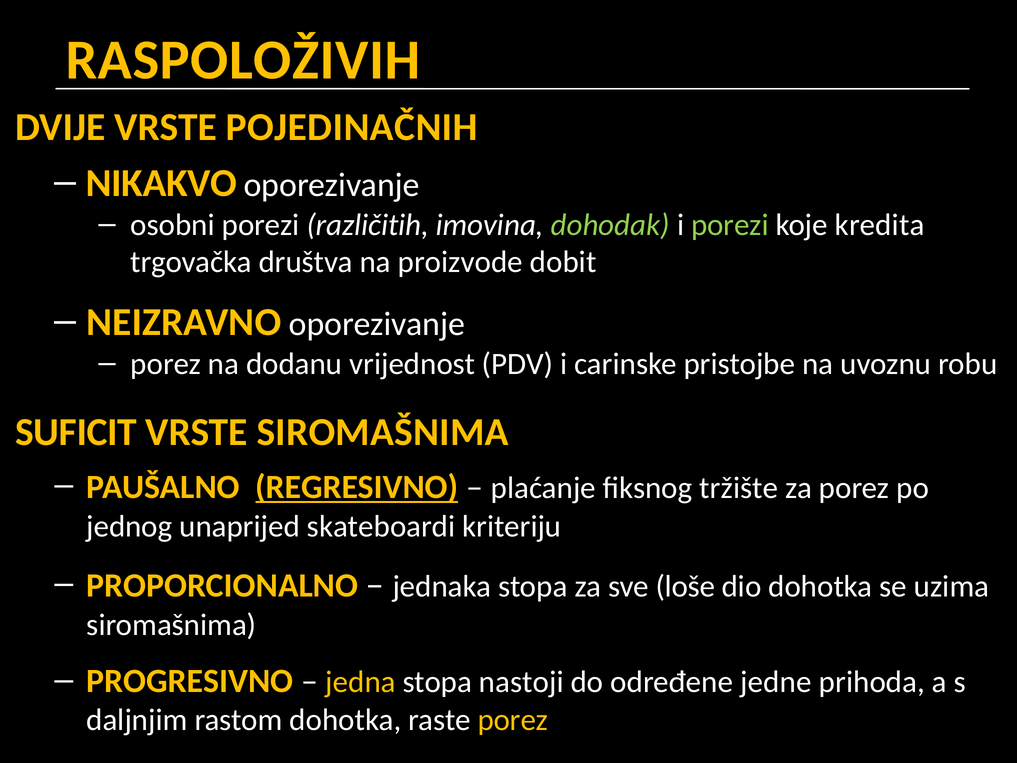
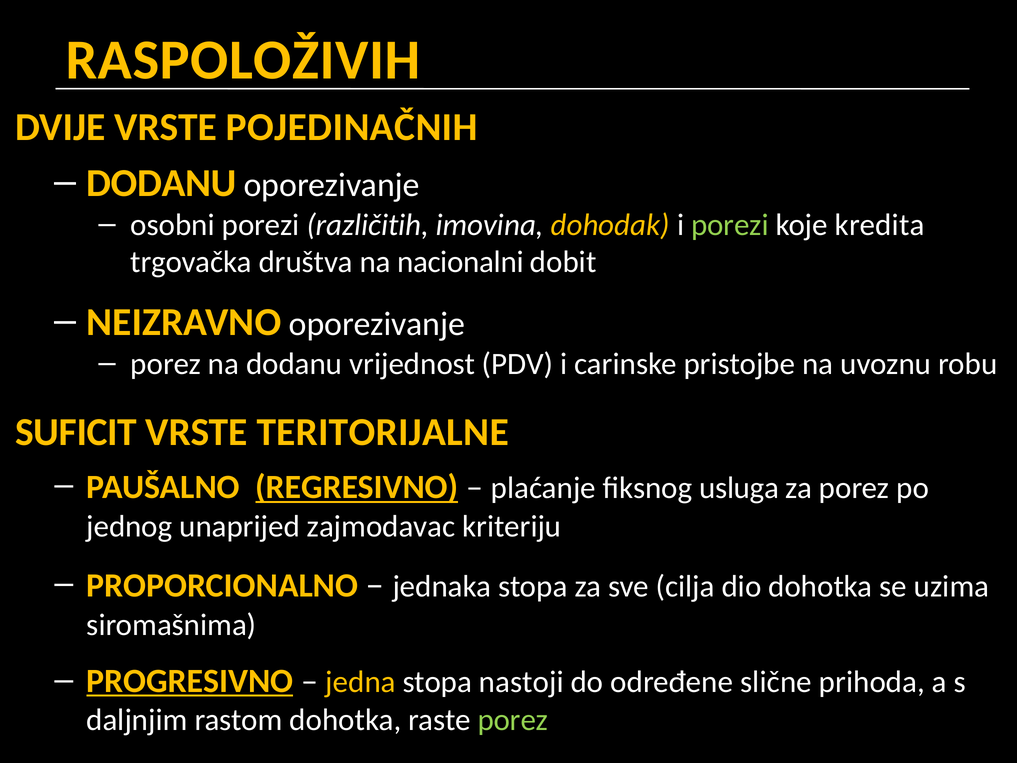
NIKAKVO: NIKAKVO -> DODANU (161, 183)
dohodak colour: light green -> yellow (610, 225)
proizvode: proizvode -> nacionalni (460, 262)
VRSTE SIROMAŠNIMA: SIROMAŠNIMA -> TERITORIJALNE (383, 432)
tržište: tržište -> usluga (739, 488)
skateboardi: skateboardi -> zajmodavac (381, 526)
loše: loše -> cilja (685, 586)
PROGRESIVNO underline: none -> present (190, 681)
jedne: jedne -> slične (776, 682)
porez colour: yellow -> light green (513, 720)
